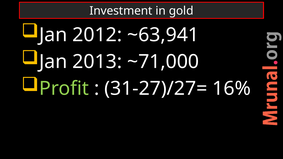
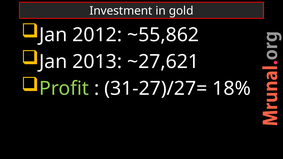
~63,941: ~63,941 -> ~55,862 (163, 35)
~71,000: ~71,000 -> ~27,621 (163, 62)
16%: 16% -> 18% (232, 89)
